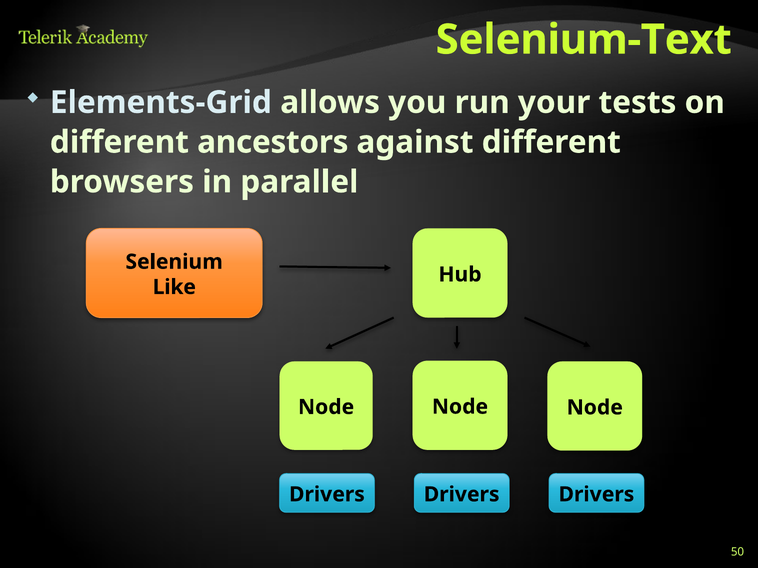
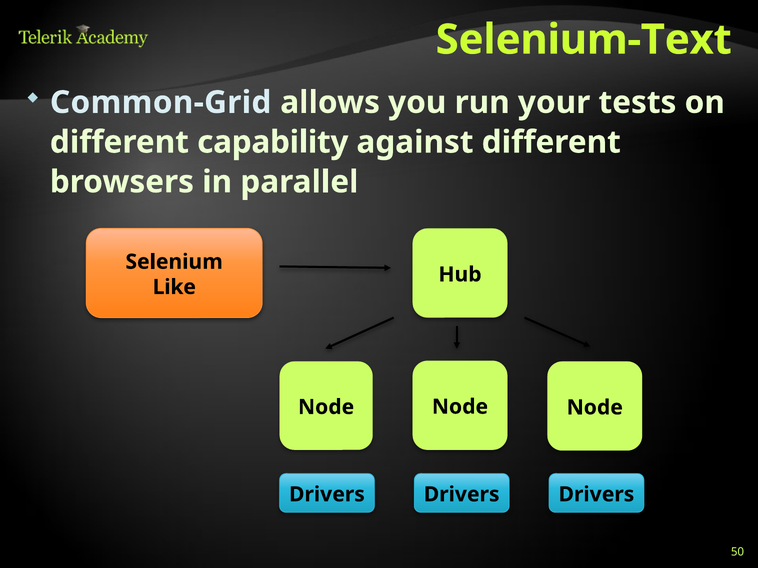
Elements-Grid: Elements-Grid -> Common-Grid (161, 103)
ancestors: ancestors -> capability (273, 142)
